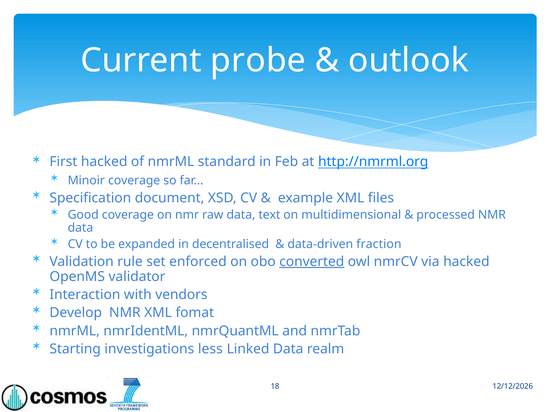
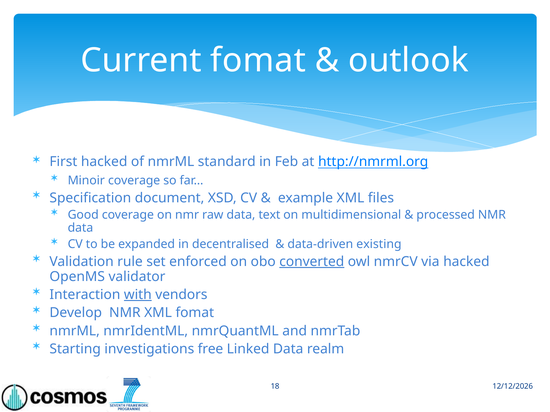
Current probe: probe -> fomat (258, 60)
fraction: fraction -> existing (379, 244)
with underline: none -> present (138, 295)
less: less -> free (210, 349)
